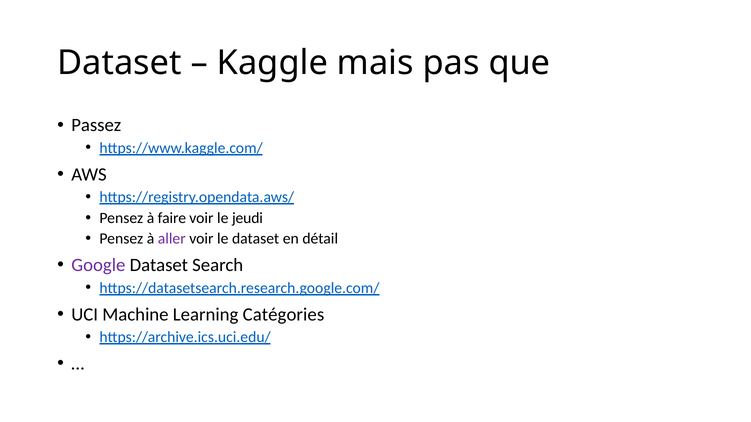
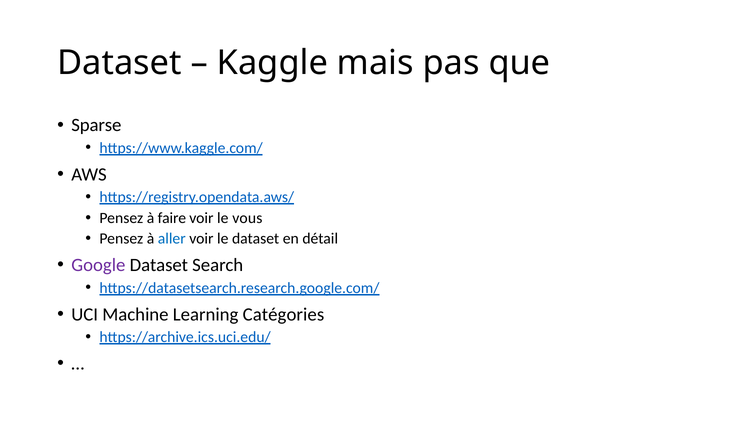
Passez: Passez -> Sparse (96, 125)
jeudi: jeudi -> vous (247, 218)
aller colour: purple -> blue (172, 239)
